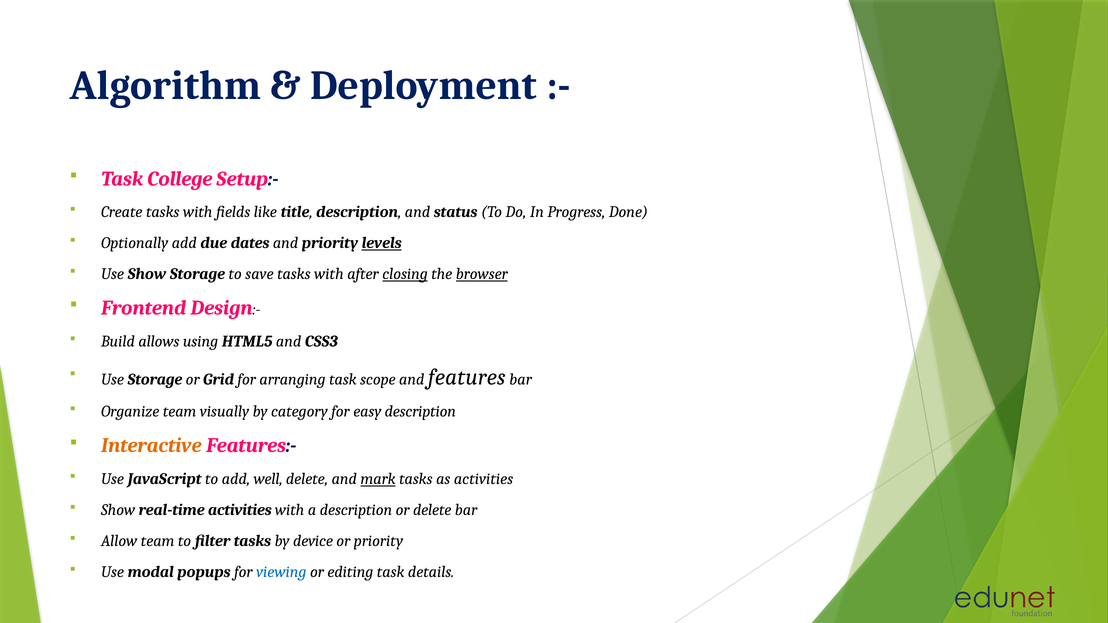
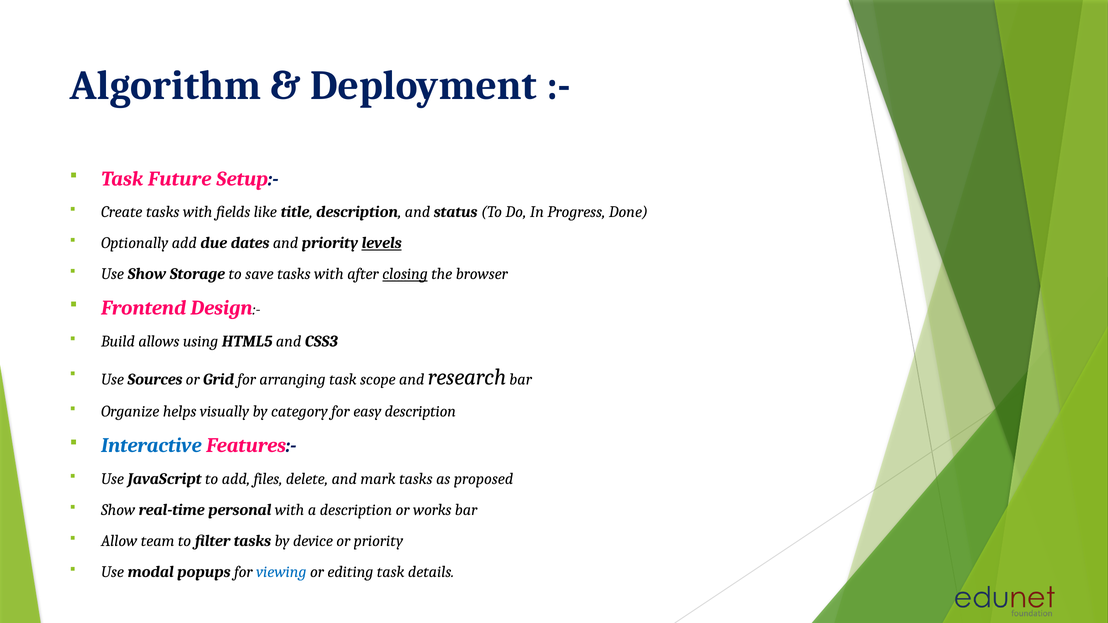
College: College -> Future (180, 179)
browser underline: present -> none (482, 274)
Use Storage: Storage -> Sources (155, 379)
features: features -> research (467, 377)
Organize team: team -> helps (180, 412)
Interactive colour: orange -> blue (151, 446)
well: well -> files (268, 479)
mark underline: present -> none (378, 479)
as activities: activities -> proposed (484, 479)
real-time activities: activities -> personal (240, 510)
or delete: delete -> works (432, 510)
